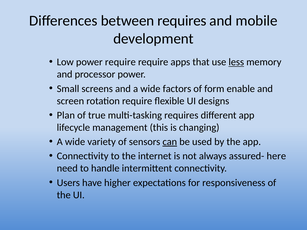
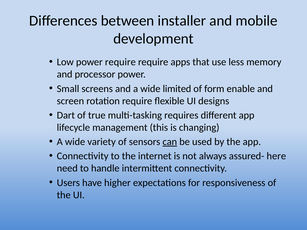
between requires: requires -> installer (182, 21)
less underline: present -> none (236, 62)
factors: factors -> limited (177, 89)
Plan: Plan -> Dart (66, 115)
